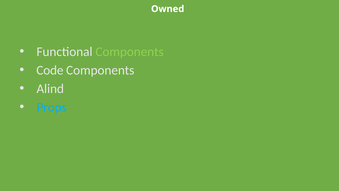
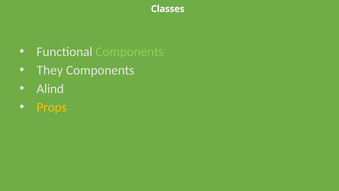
Owned: Owned -> Classes (168, 9)
Code: Code -> They (50, 70)
Props colour: light blue -> yellow (52, 107)
